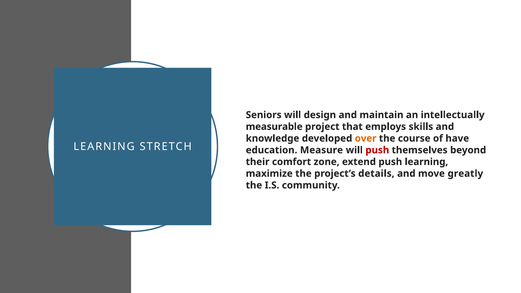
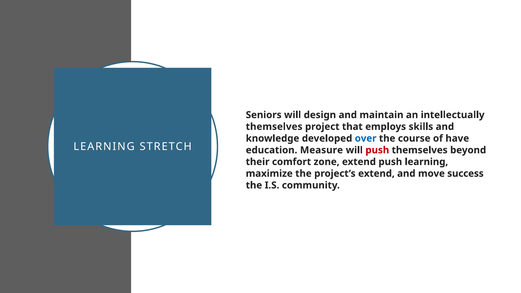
measurable: measurable -> themselves (274, 127)
over colour: orange -> blue (366, 138)
project’s details: details -> extend (376, 174)
greatly: greatly -> success (465, 174)
